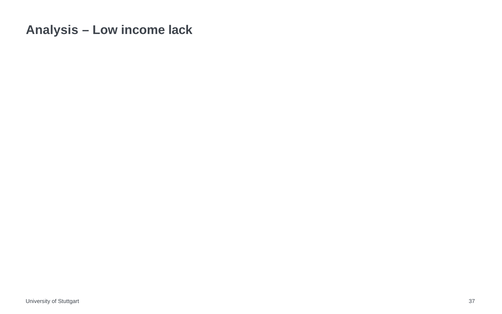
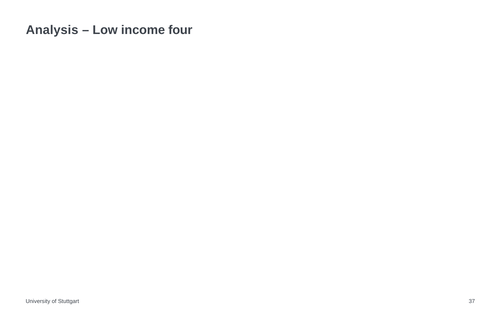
lack: lack -> four (180, 30)
